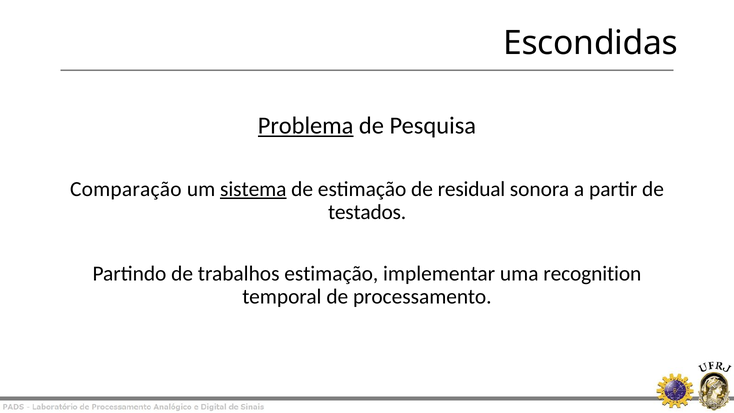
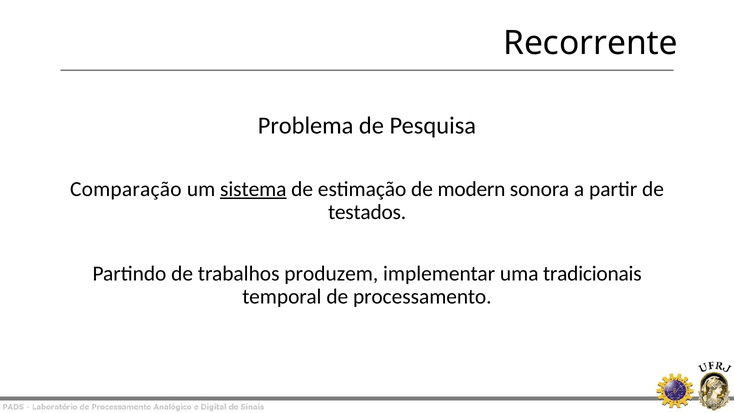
Escondidas: Escondidas -> Recorrente (590, 43)
Problema underline: present -> none (306, 126)
residual: residual -> modern (472, 189)
trabalhos estimação: estimação -> produzem (331, 274)
recognition: recognition -> tradicionais (592, 274)
